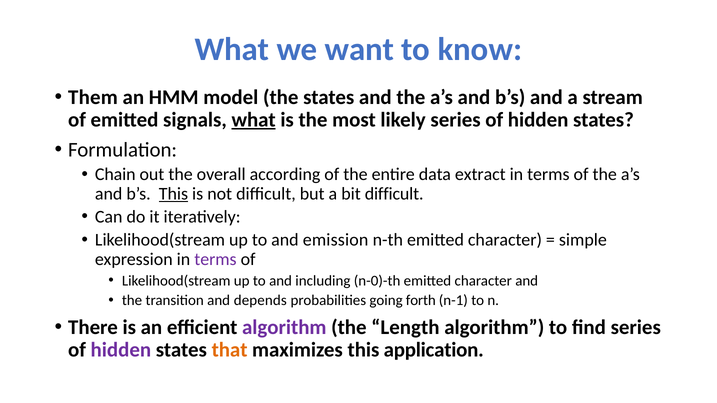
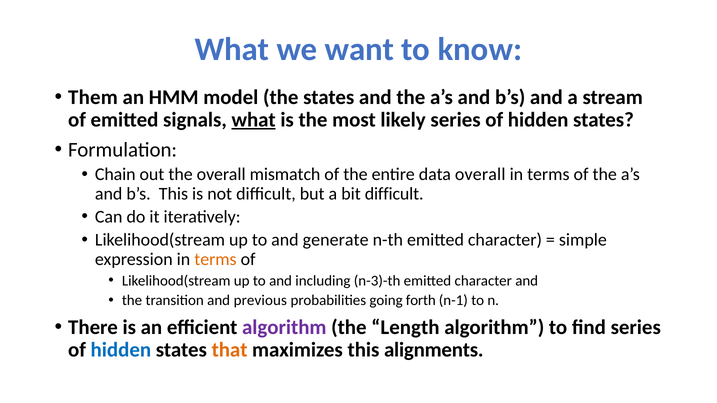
according: according -> mismatch (285, 175)
data extract: extract -> overall (480, 175)
This underline: present -> none (173, 194)
emission: emission -> generate (336, 240)
terms colour: purple -> orange (215, 259)
n-0)-th: n-0)-th -> n-3)-th (377, 281)
depends: depends -> previous (260, 301)
hidden colour: purple -> blue (121, 350)
application: application -> alignments (434, 350)
